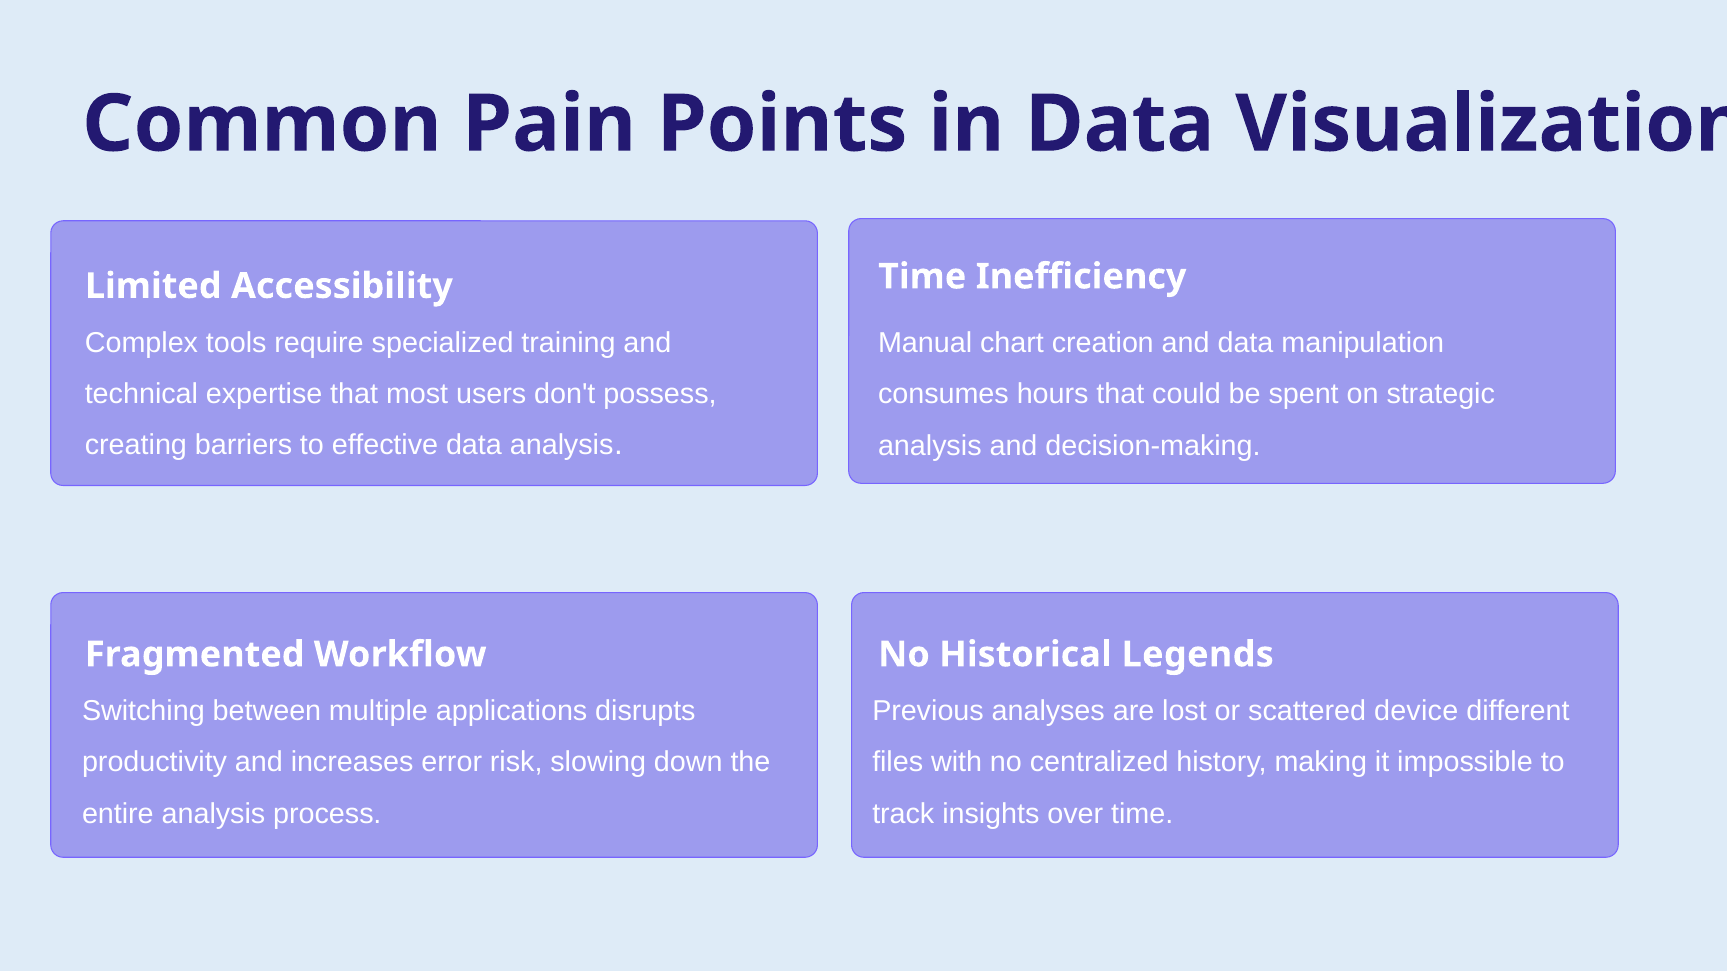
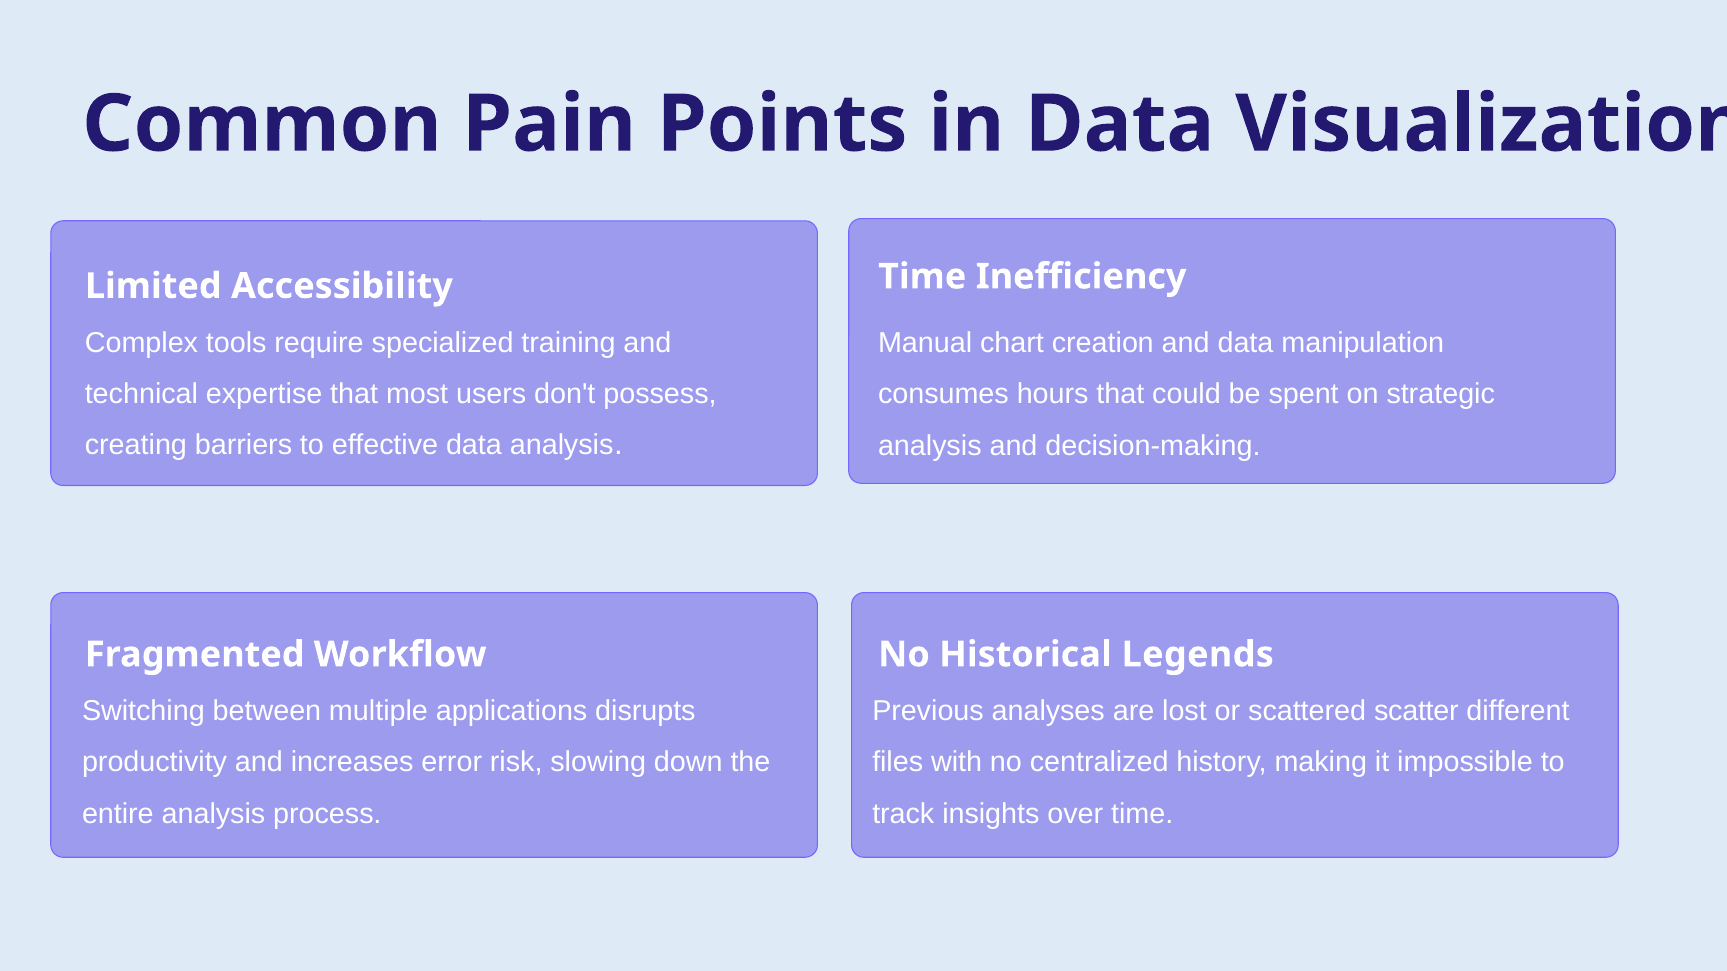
device: device -> scatter (1416, 712)
